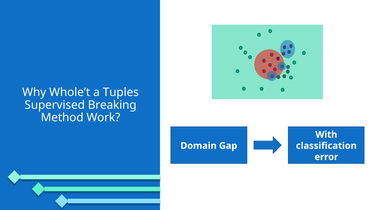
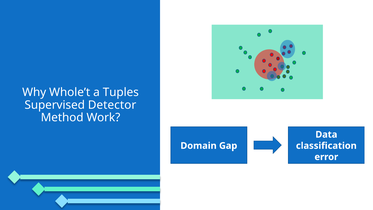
Breaking: Breaking -> Detector (112, 105)
With: With -> Data (326, 134)
